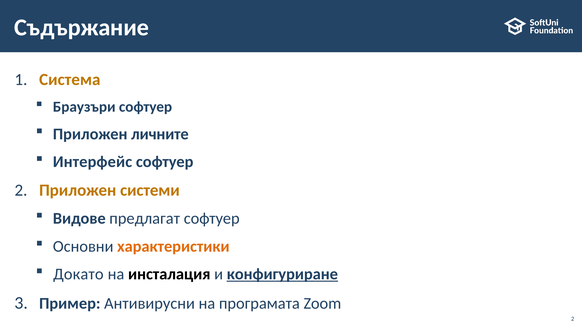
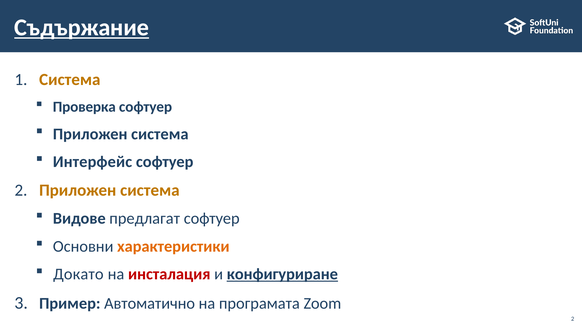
Съдържание underline: none -> present (82, 28)
Браузъри: Браузъри -> Проверка (84, 107)
личните: личните -> система (160, 134)
2 Приложен системи: системи -> система (150, 190)
инсталация colour: black -> red (169, 275)
Антивирусни: Антивирусни -> Автоматично (150, 304)
